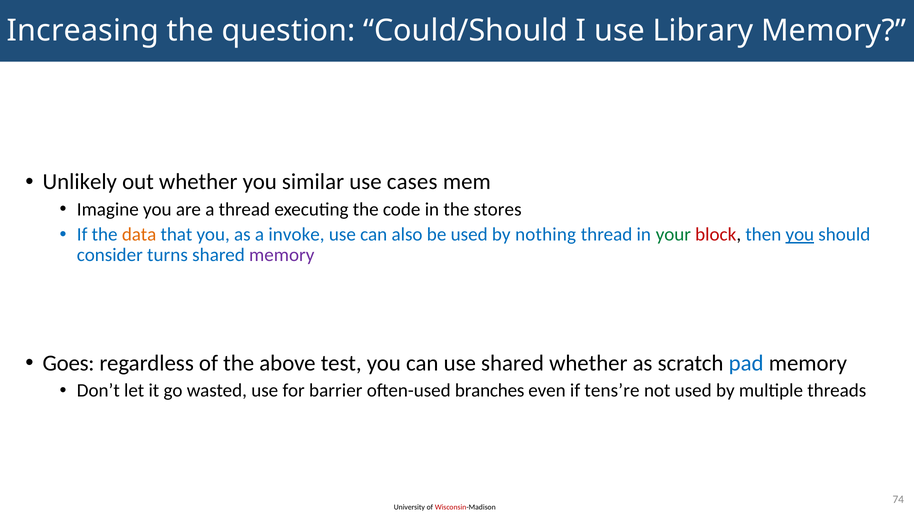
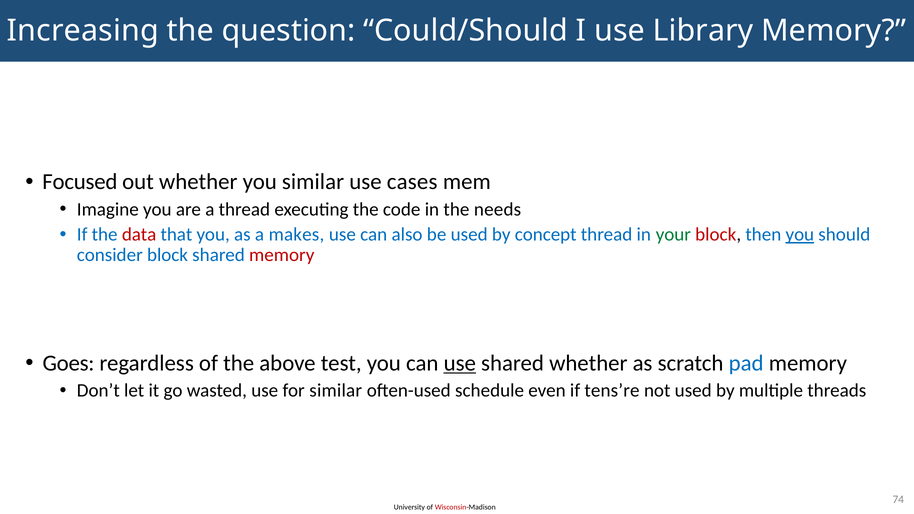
Unlikely: Unlikely -> Focused (80, 182)
stores: stores -> needs (498, 209)
data colour: orange -> red (139, 235)
invoke: invoke -> makes (296, 235)
nothing: nothing -> concept (546, 235)
consider turns: turns -> block (168, 255)
memory colour: purple -> red (282, 255)
use underline: none -> present (460, 363)
for barrier: barrier -> similar (336, 391)
branches: branches -> schedule (490, 391)
